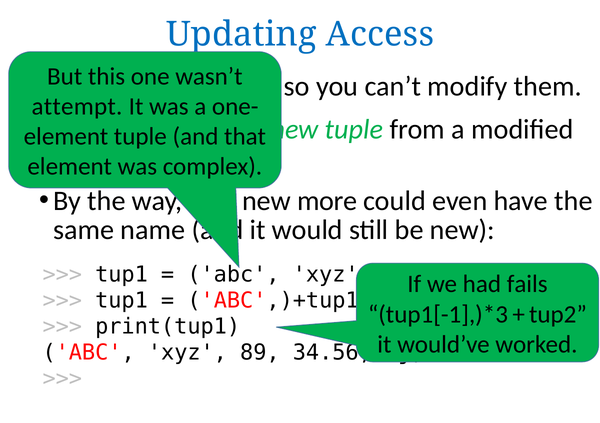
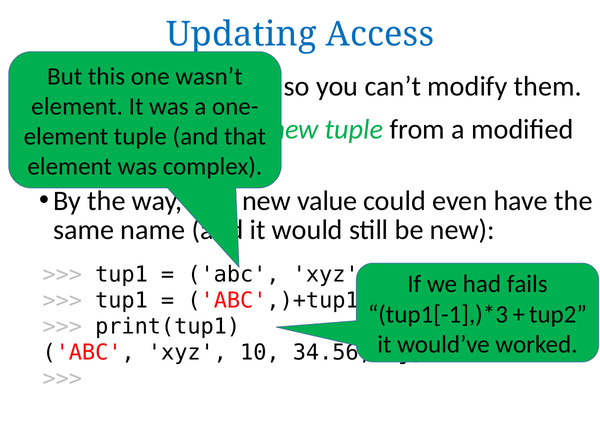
attempt: attempt -> element (77, 106)
more: more -> value (327, 201)
89: 89 -> 10 (260, 352)
